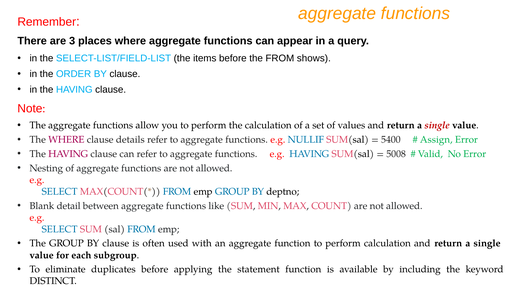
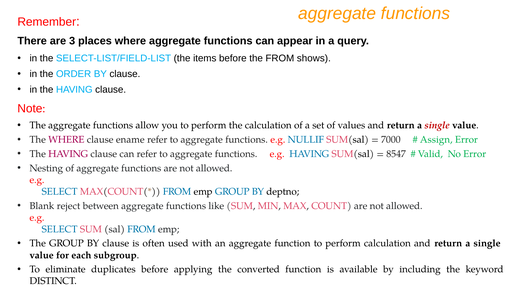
details: details -> ename (130, 140)
5400: 5400 -> 7000 (391, 140)
5008: 5008 -> 8547 (396, 154)
detail: detail -> reject (69, 206)
statement: statement -> converted (259, 269)
